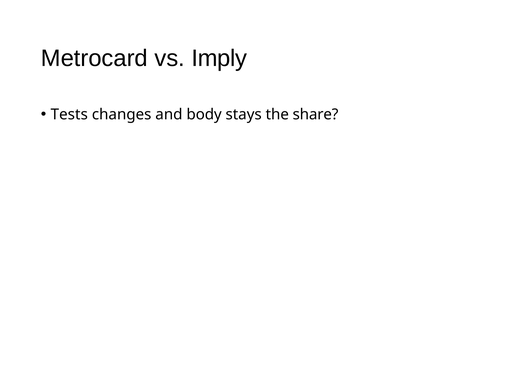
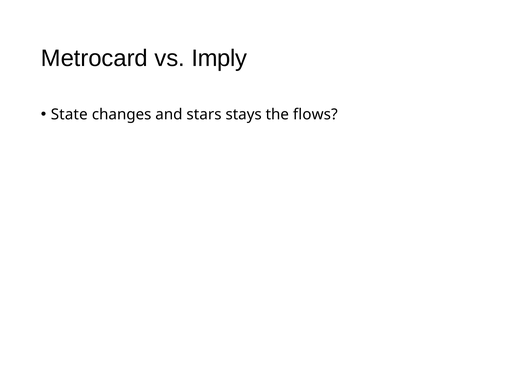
Tests: Tests -> State (69, 114)
body: body -> stars (204, 114)
share: share -> flows (315, 114)
